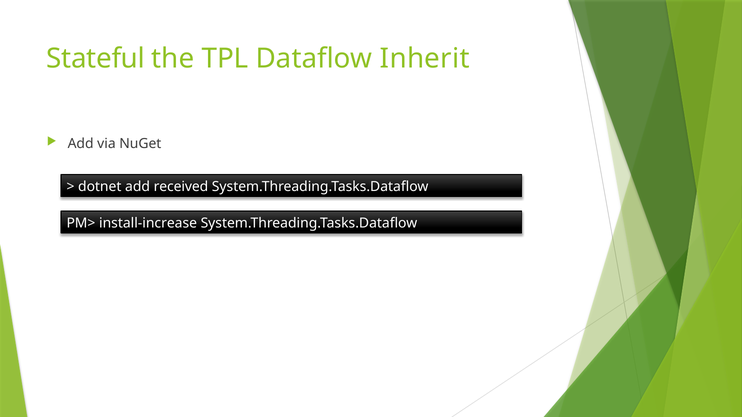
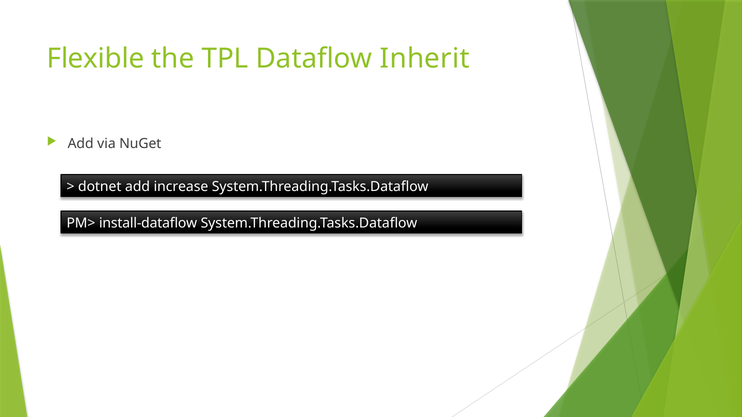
Stateful: Stateful -> Flexible (96, 59)
received: received -> increase (181, 187)
install-increase: install-increase -> install-dataflow (148, 223)
